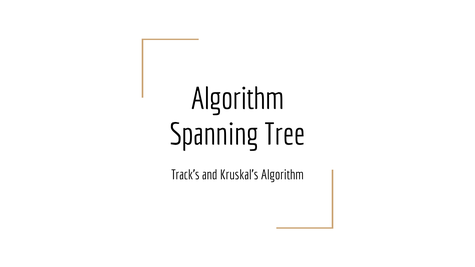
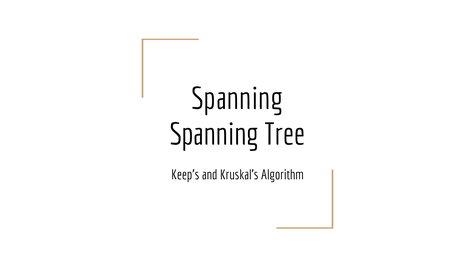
Algorithm: Algorithm -> Spanning (237, 99)
Track’s: Track’s -> Keep’s (185, 175)
